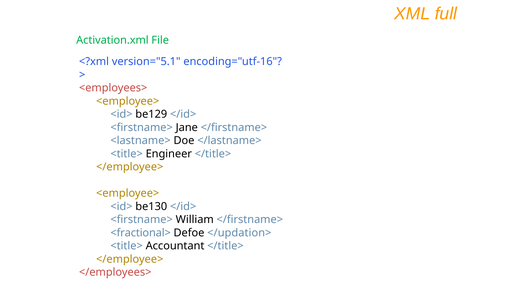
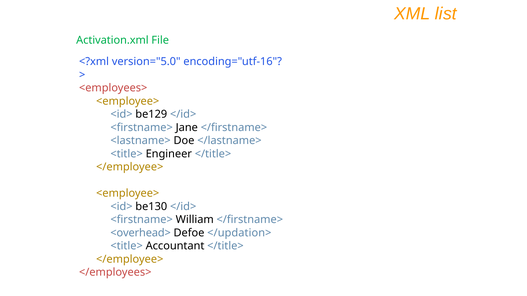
full: full -> list (446, 14)
version="5.1: version="5.1 -> version="5.0 (146, 62)
<fractional>: <fractional> -> <overhead> (141, 233)
